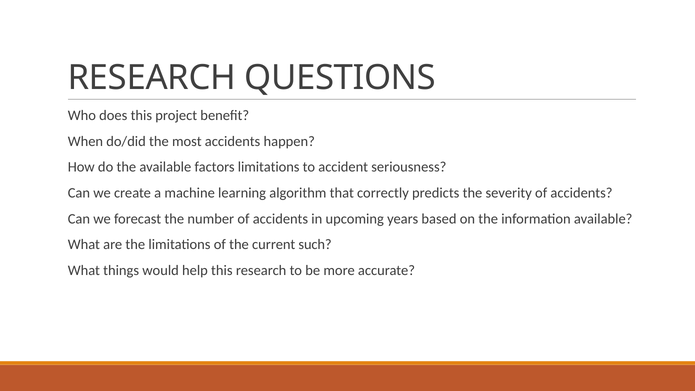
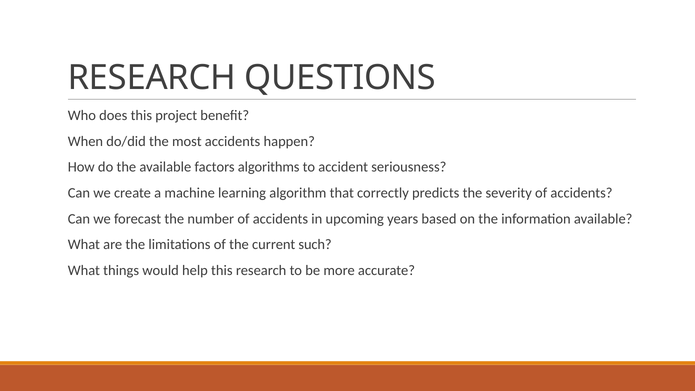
factors limitations: limitations -> algorithms (269, 167)
